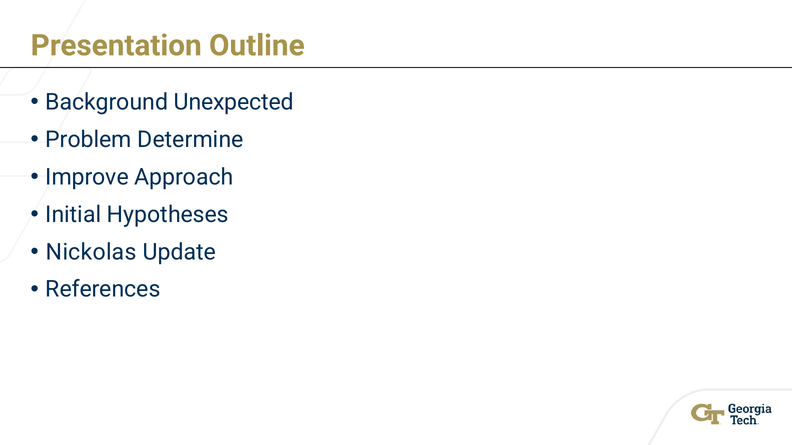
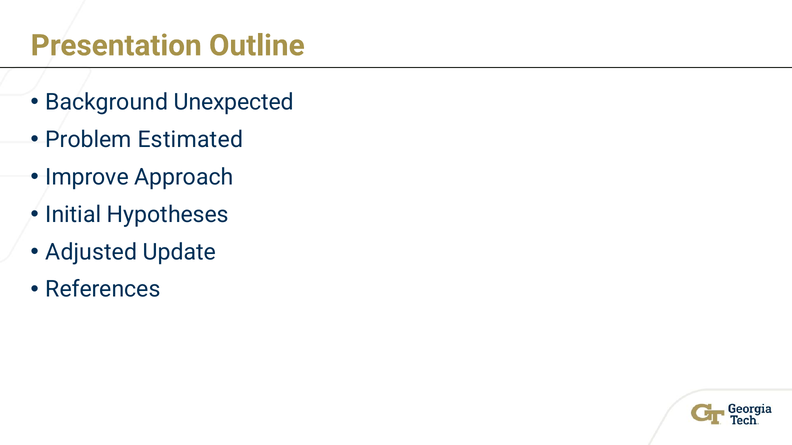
Determine: Determine -> Estimated (190, 140)
Nickolas: Nickolas -> Adjusted (91, 252)
